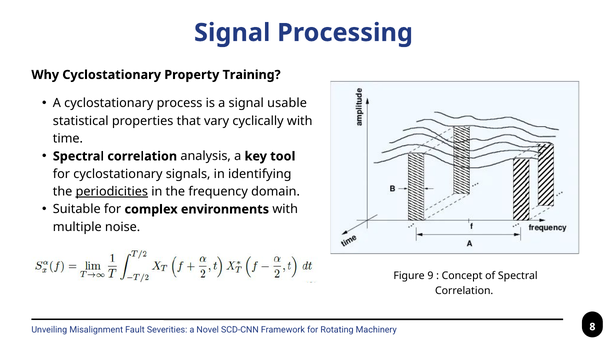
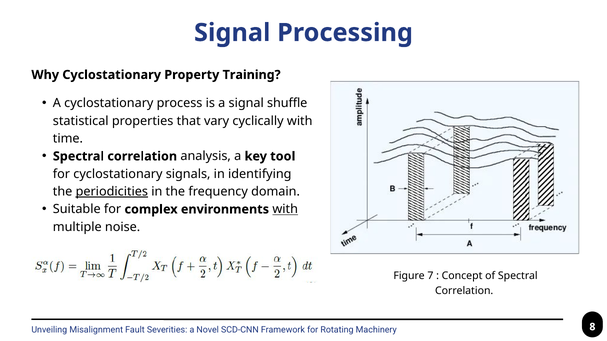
usable: usable -> shuffle (287, 103)
with underline: none -> present (285, 210)
9: 9 -> 7 (430, 276)
